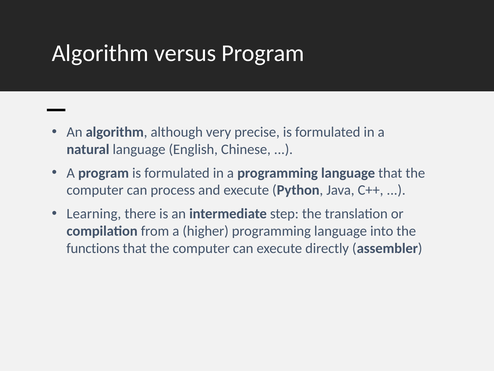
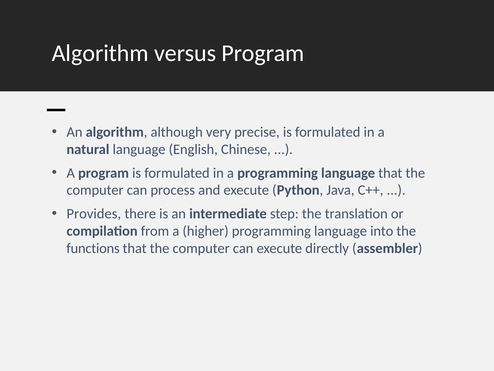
Learning: Learning -> Provides (94, 213)
